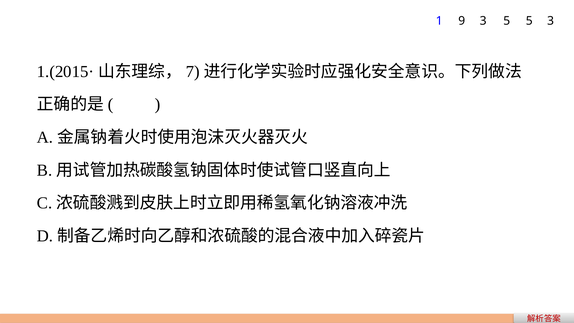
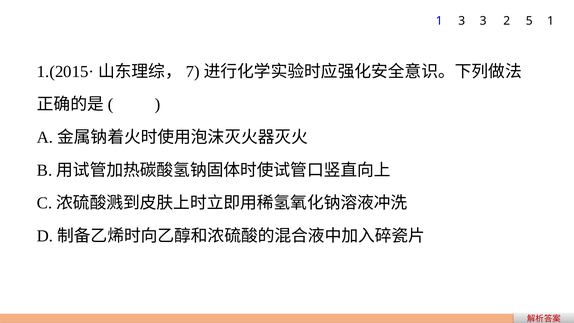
1 9: 9 -> 3 (462, 21)
3 5: 5 -> 2 (507, 21)
5 3: 3 -> 1 (551, 21)
